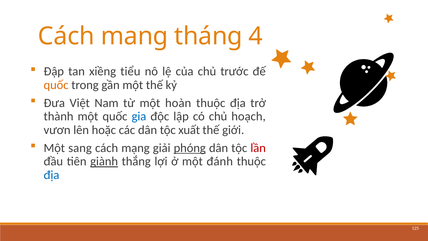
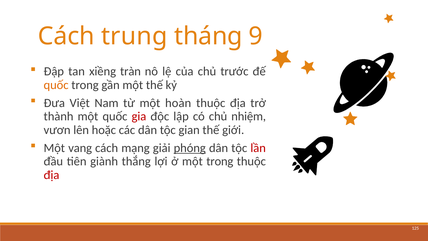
mang: mang -> trung (134, 36)
4: 4 -> 9 (256, 36)
tiểu: tiểu -> tràn (130, 71)
gia colour: blue -> red (139, 116)
hoạch: hoạch -> nhiệm (249, 116)
xuất: xuất -> gian (189, 130)
sang: sang -> vang (80, 148)
giành underline: present -> none (104, 161)
một đánh: đánh -> trong (220, 161)
địa colour: blue -> red (52, 175)
